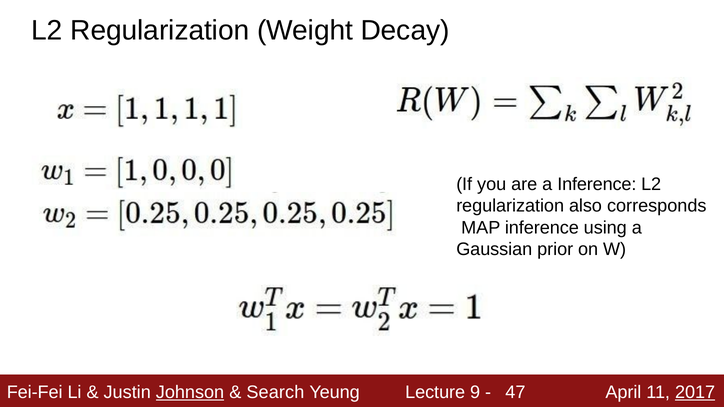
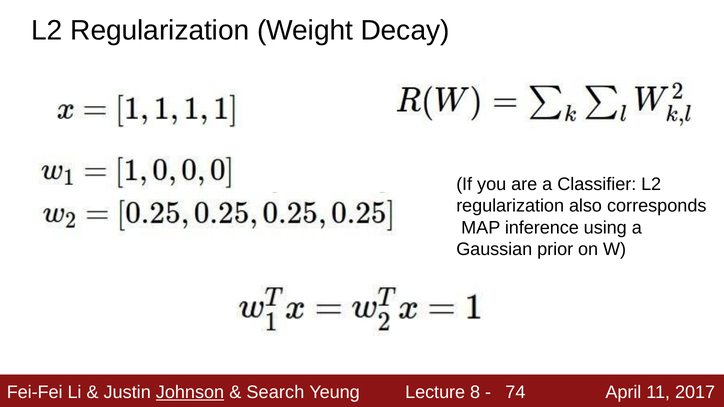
a Inference: Inference -> Classifier (597, 184)
9: 9 -> 8 (475, 392)
47: 47 -> 74 (515, 392)
2017 underline: present -> none (695, 392)
